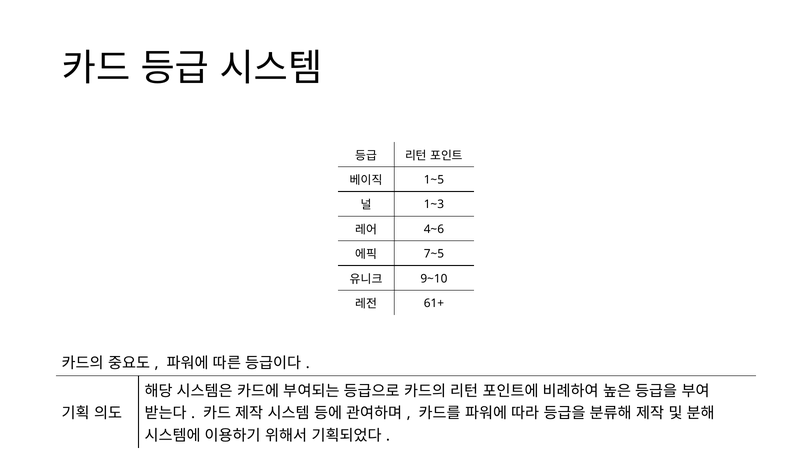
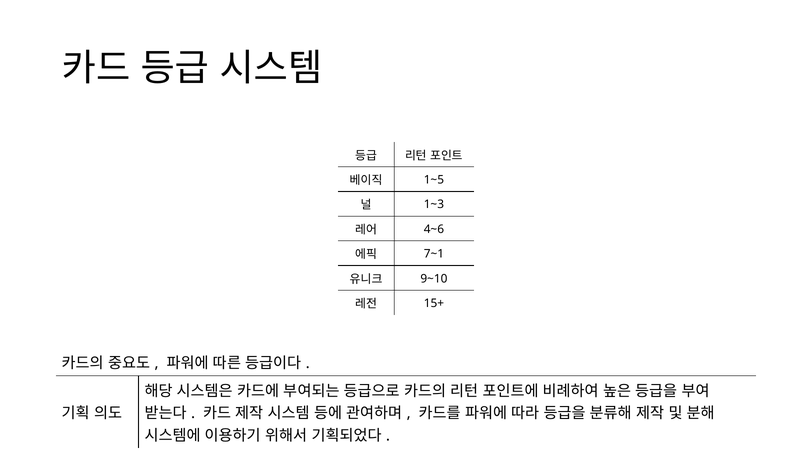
7~5: 7~5 -> 7~1 (434, 254)
61+: 61+ -> 15+ (434, 303)
